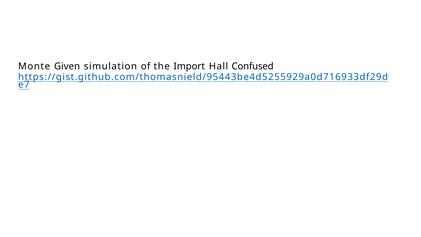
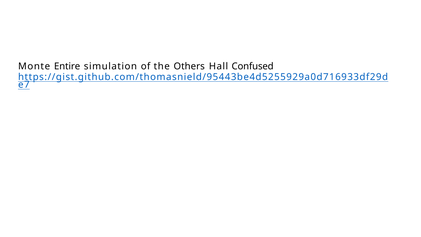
Given: Given -> Entire (67, 66)
Import: Import -> Others (189, 66)
